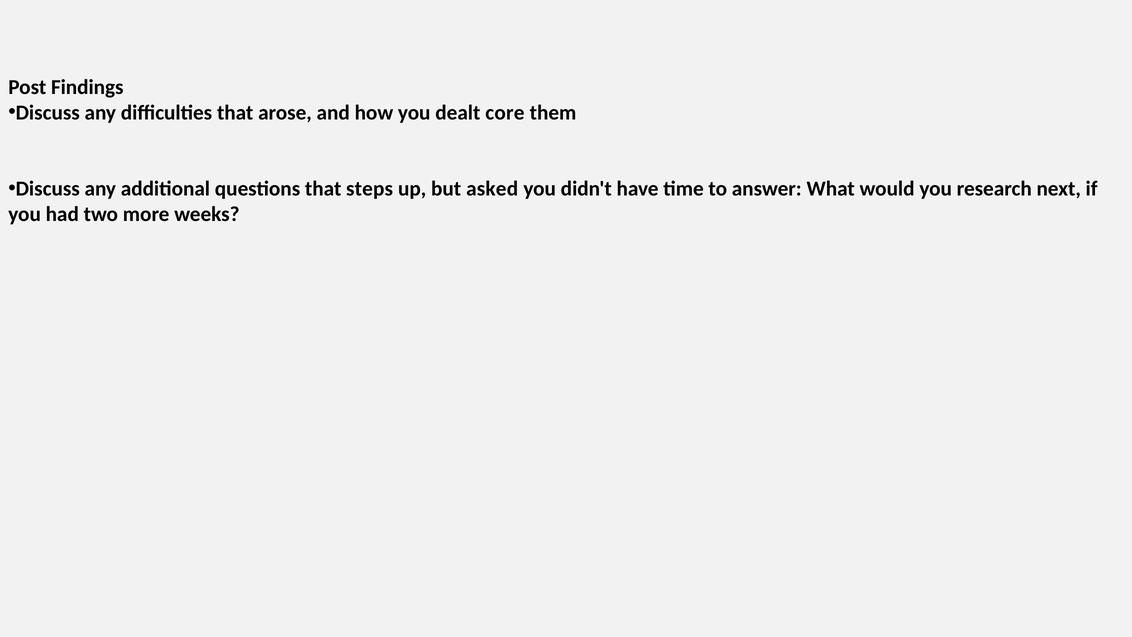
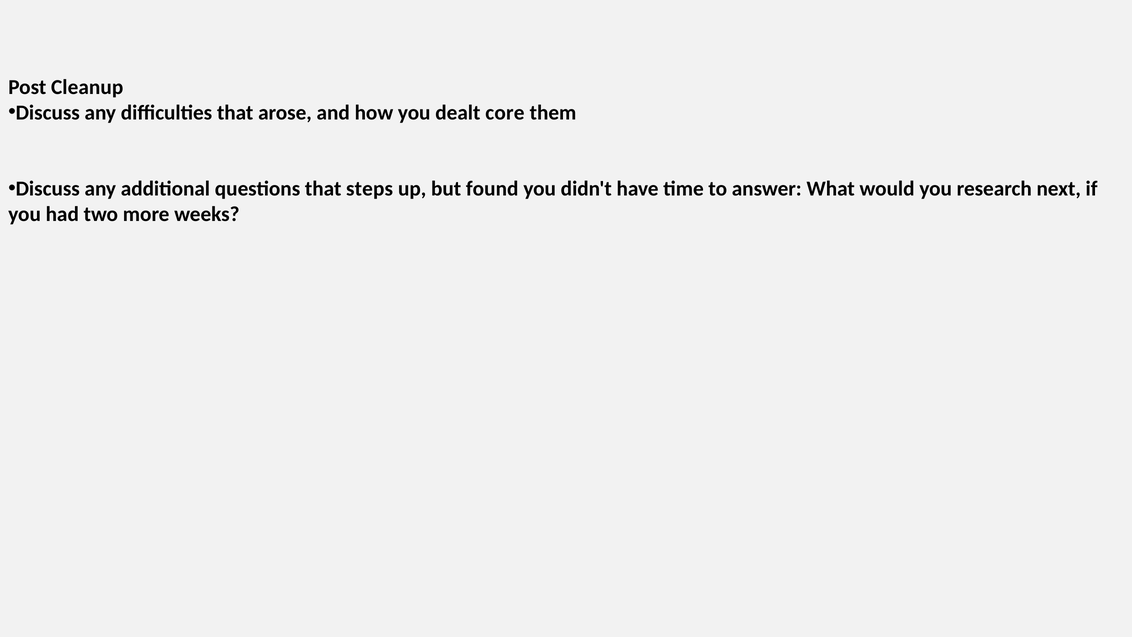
Findings: Findings -> Cleanup (87, 87)
asked: asked -> found (492, 189)
